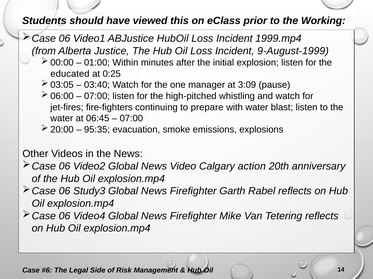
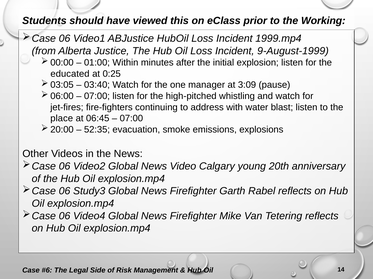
prepare: prepare -> address (207, 108)
water: water -> place (62, 119)
95:35: 95:35 -> 52:35 (97, 130)
action: action -> young (252, 167)
